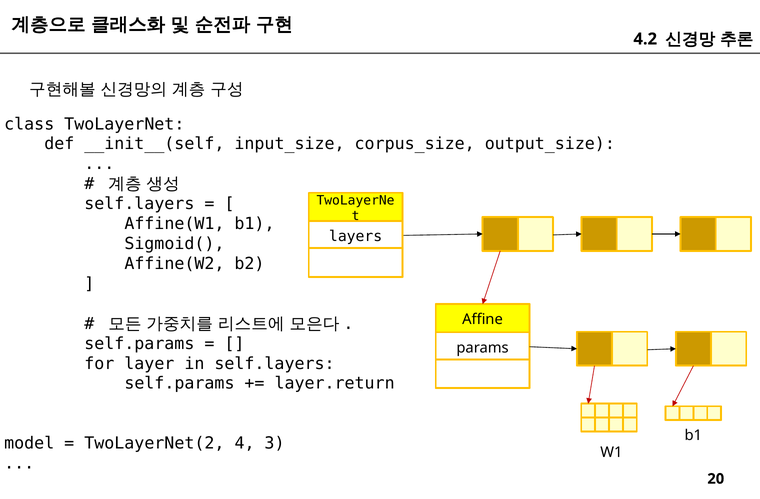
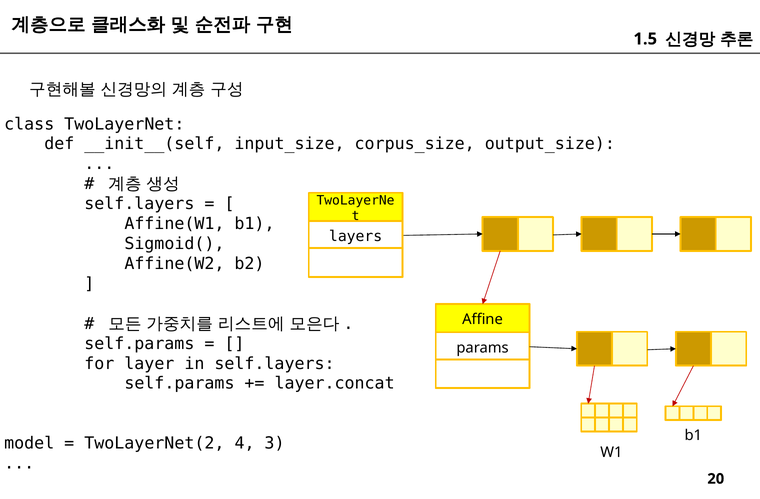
4.2: 4.2 -> 1.5 (645, 39)
layer.return: layer.return -> layer.concat (335, 384)
